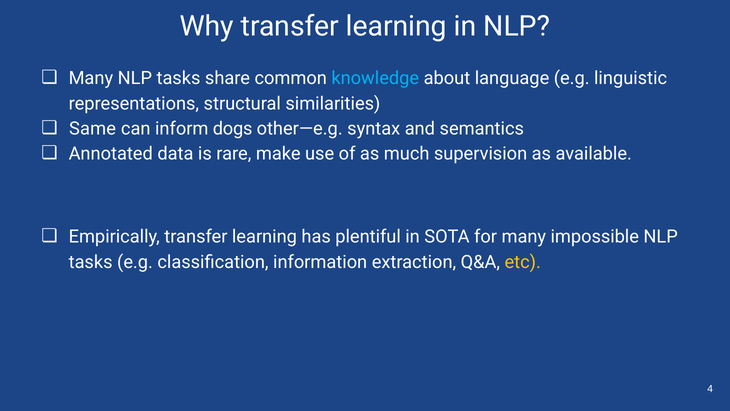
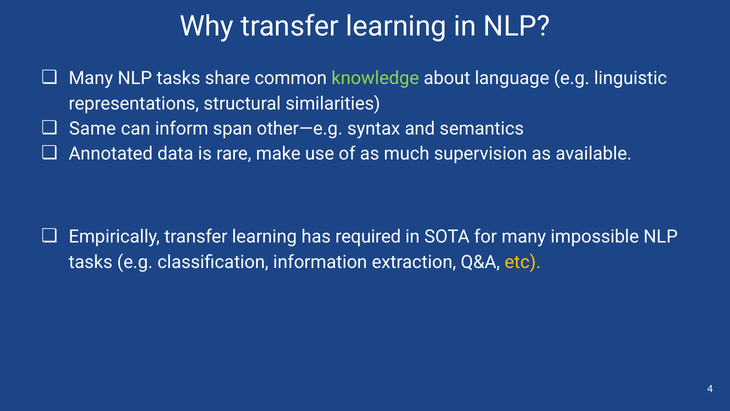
knowledge colour: light blue -> light green (375, 78)
dogs: dogs -> span (233, 129)
plentiful: plentiful -> required (368, 237)
